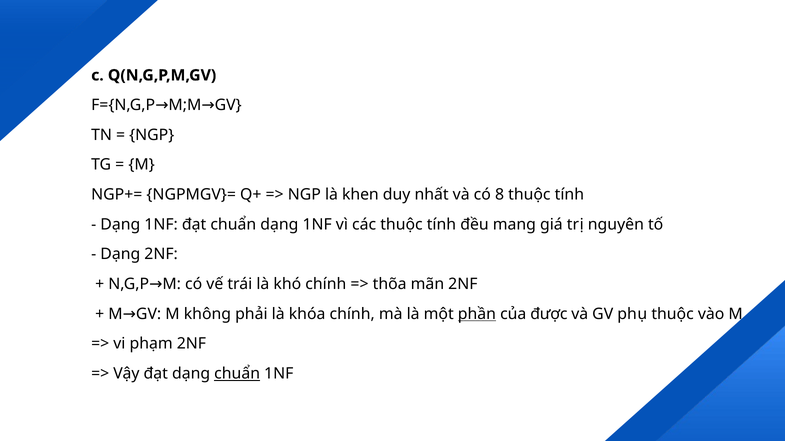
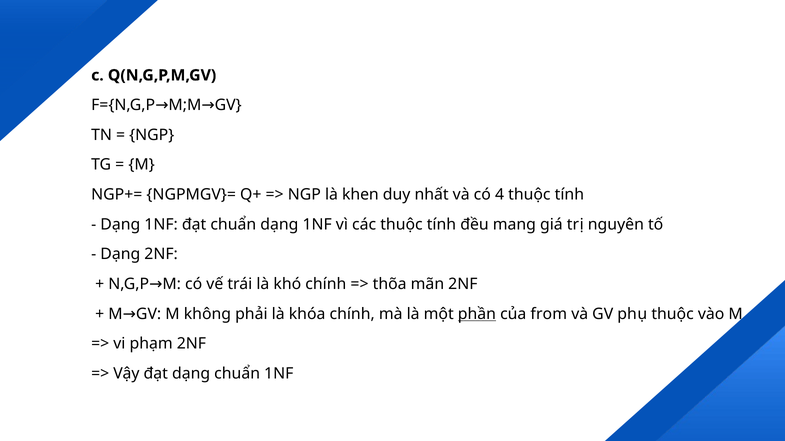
8: 8 -> 4 (500, 195)
được: được -> from (549, 314)
chuẩn underline: present -> none (237, 374)
